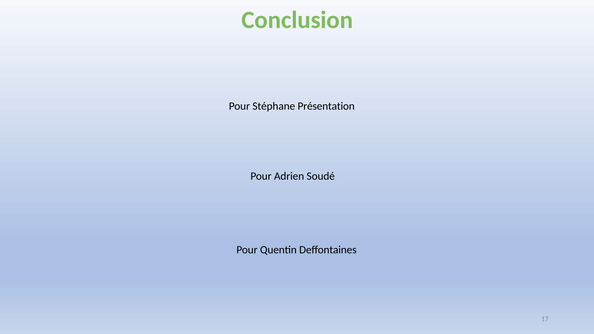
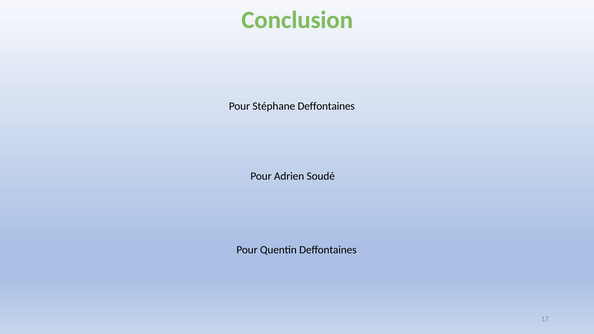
Stéphane Présentation: Présentation -> Deffontaines (326, 106)
